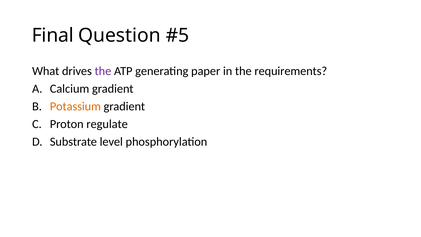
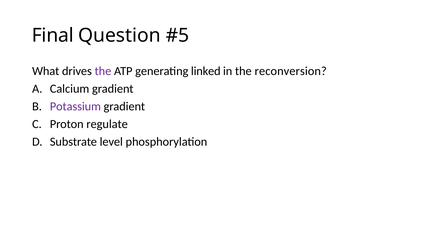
paper: paper -> linked (206, 71)
requirements: requirements -> reconversion (291, 71)
Potassium colour: orange -> purple (75, 106)
